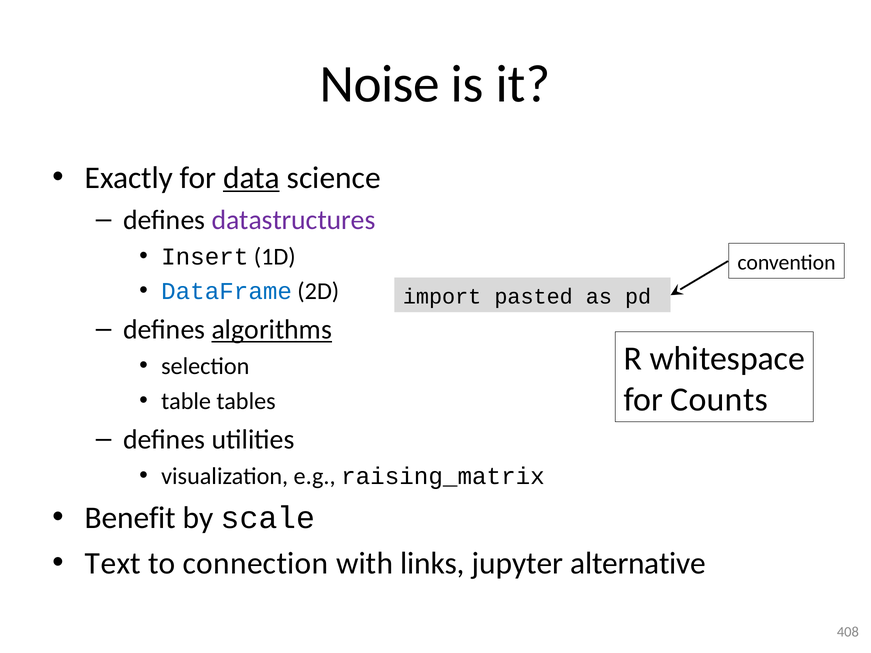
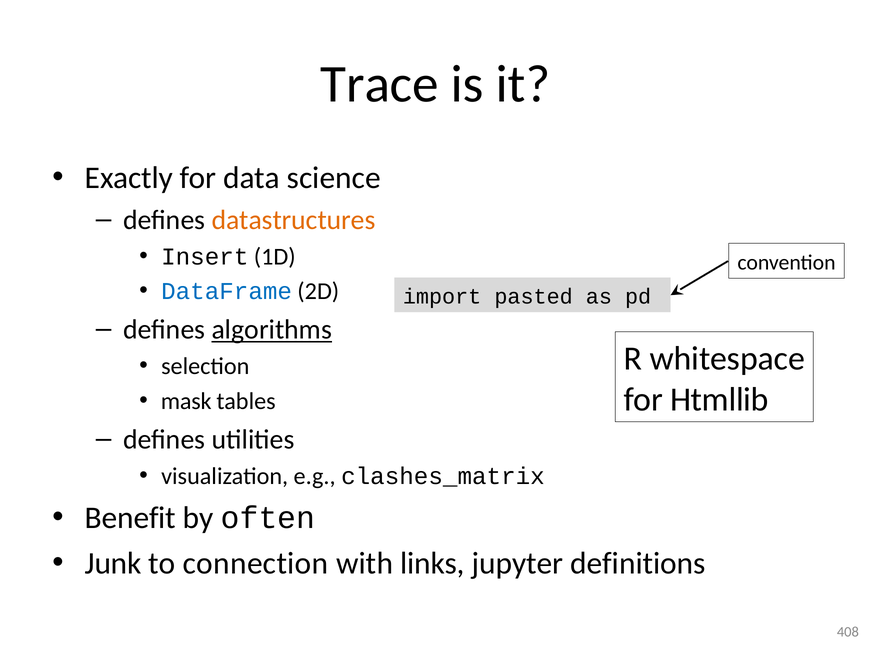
Noise: Noise -> Trace (380, 84)
data underline: present -> none (252, 178)
datastructures colour: purple -> orange (294, 220)
Counts: Counts -> Htmllib (719, 400)
table: table -> mask (186, 401)
raising_matrix: raising_matrix -> clashes_matrix (443, 476)
scale: scale -> often (268, 518)
Text: Text -> Junk (113, 563)
alternative: alternative -> definitions (638, 563)
